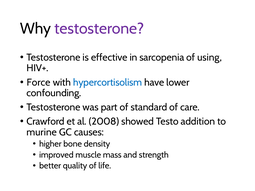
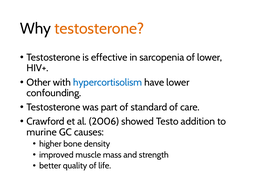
testosterone colour: purple -> orange (99, 29)
of using: using -> lower (210, 57)
Force: Force -> Other (39, 82)
2008: 2008 -> 2006 (104, 122)
